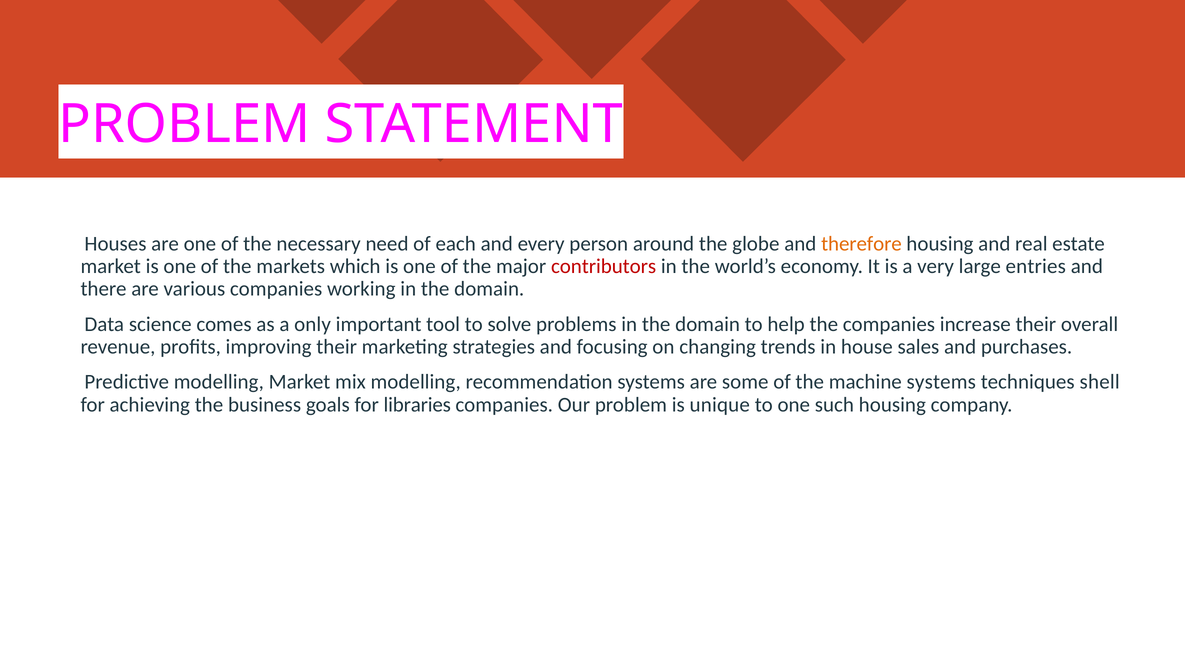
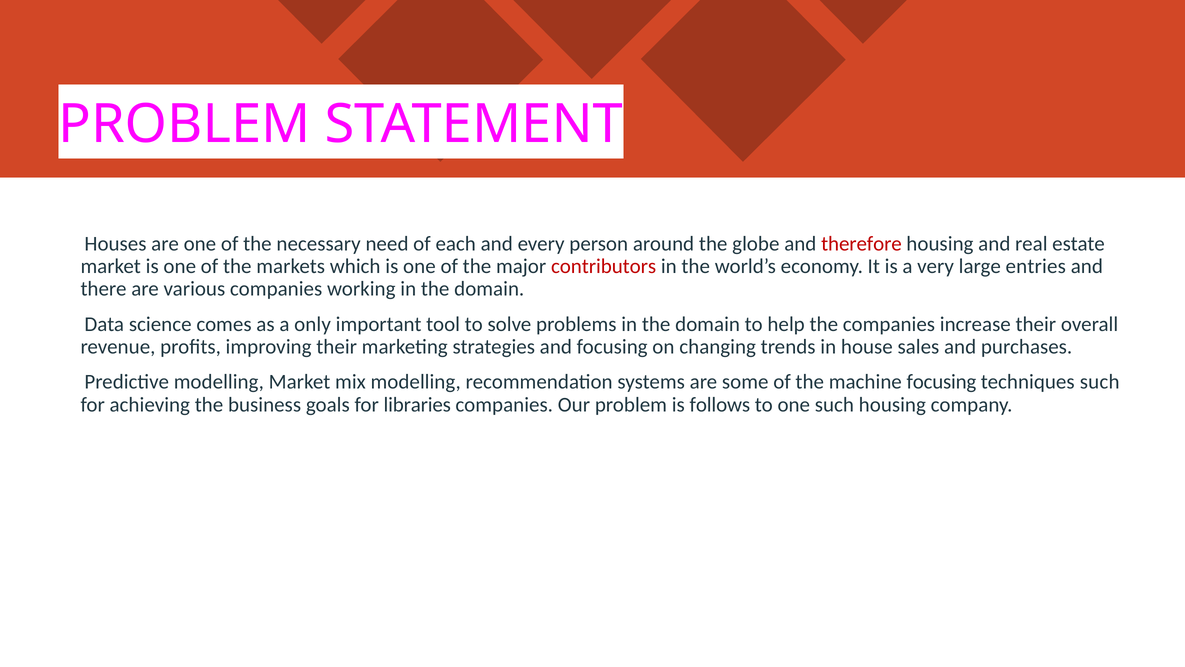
therefore colour: orange -> red (861, 243)
machine systems: systems -> focusing (941, 382)
techniques shell: shell -> such (1100, 382)
unique: unique -> follows (720, 404)
